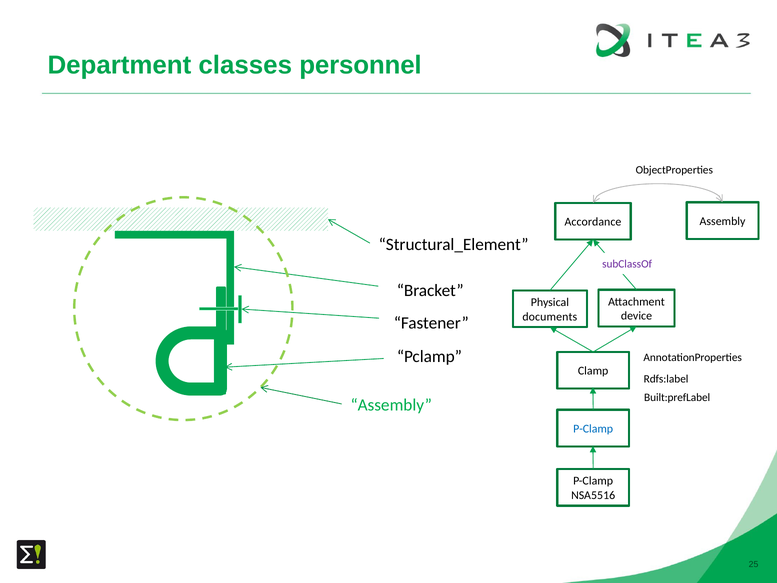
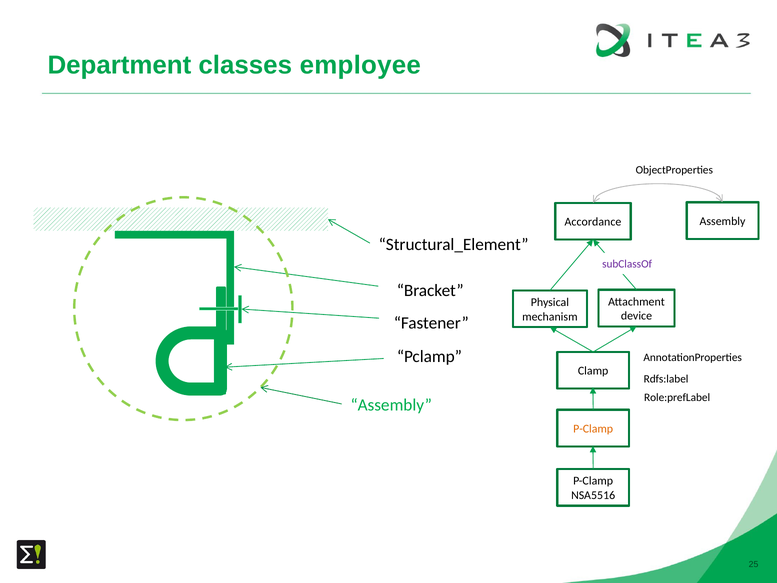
personnel: personnel -> employee (360, 65)
documents: documents -> mechanism (550, 317)
Built:prefLabel: Built:prefLabel -> Role:prefLabel (677, 397)
P-Clamp colour: blue -> orange (593, 429)
